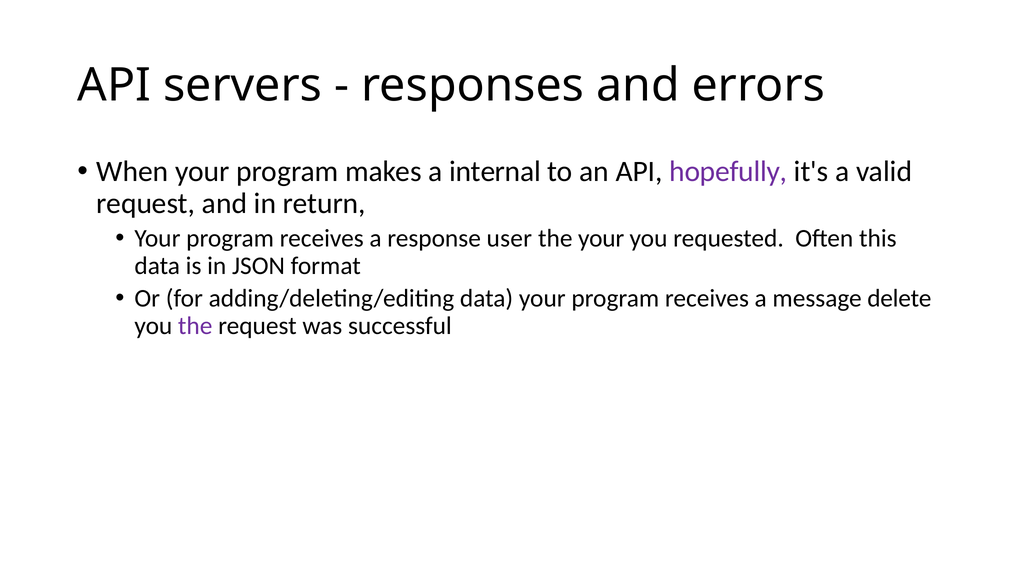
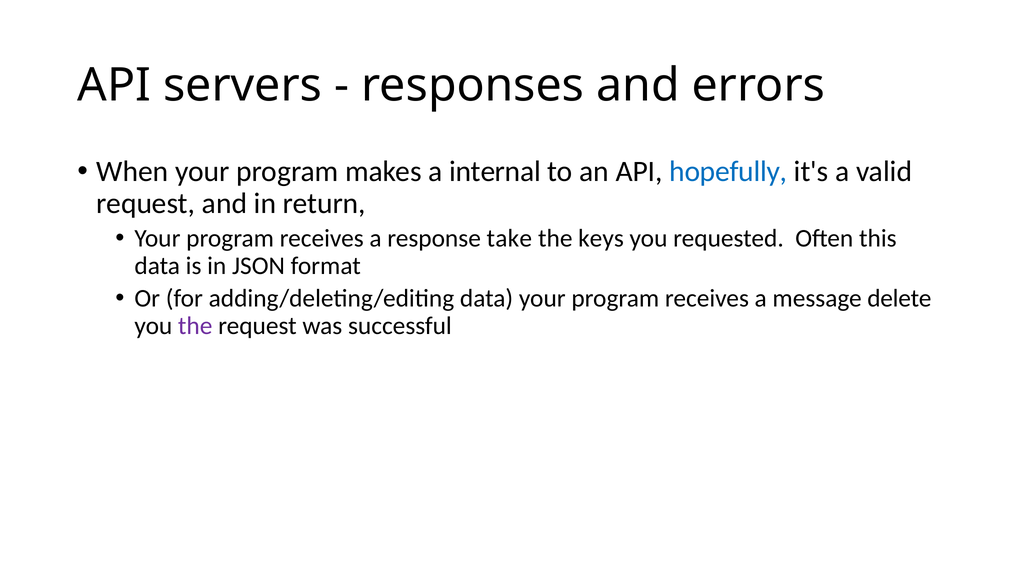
hopefully colour: purple -> blue (728, 172)
user: user -> take (509, 238)
the your: your -> keys (601, 238)
